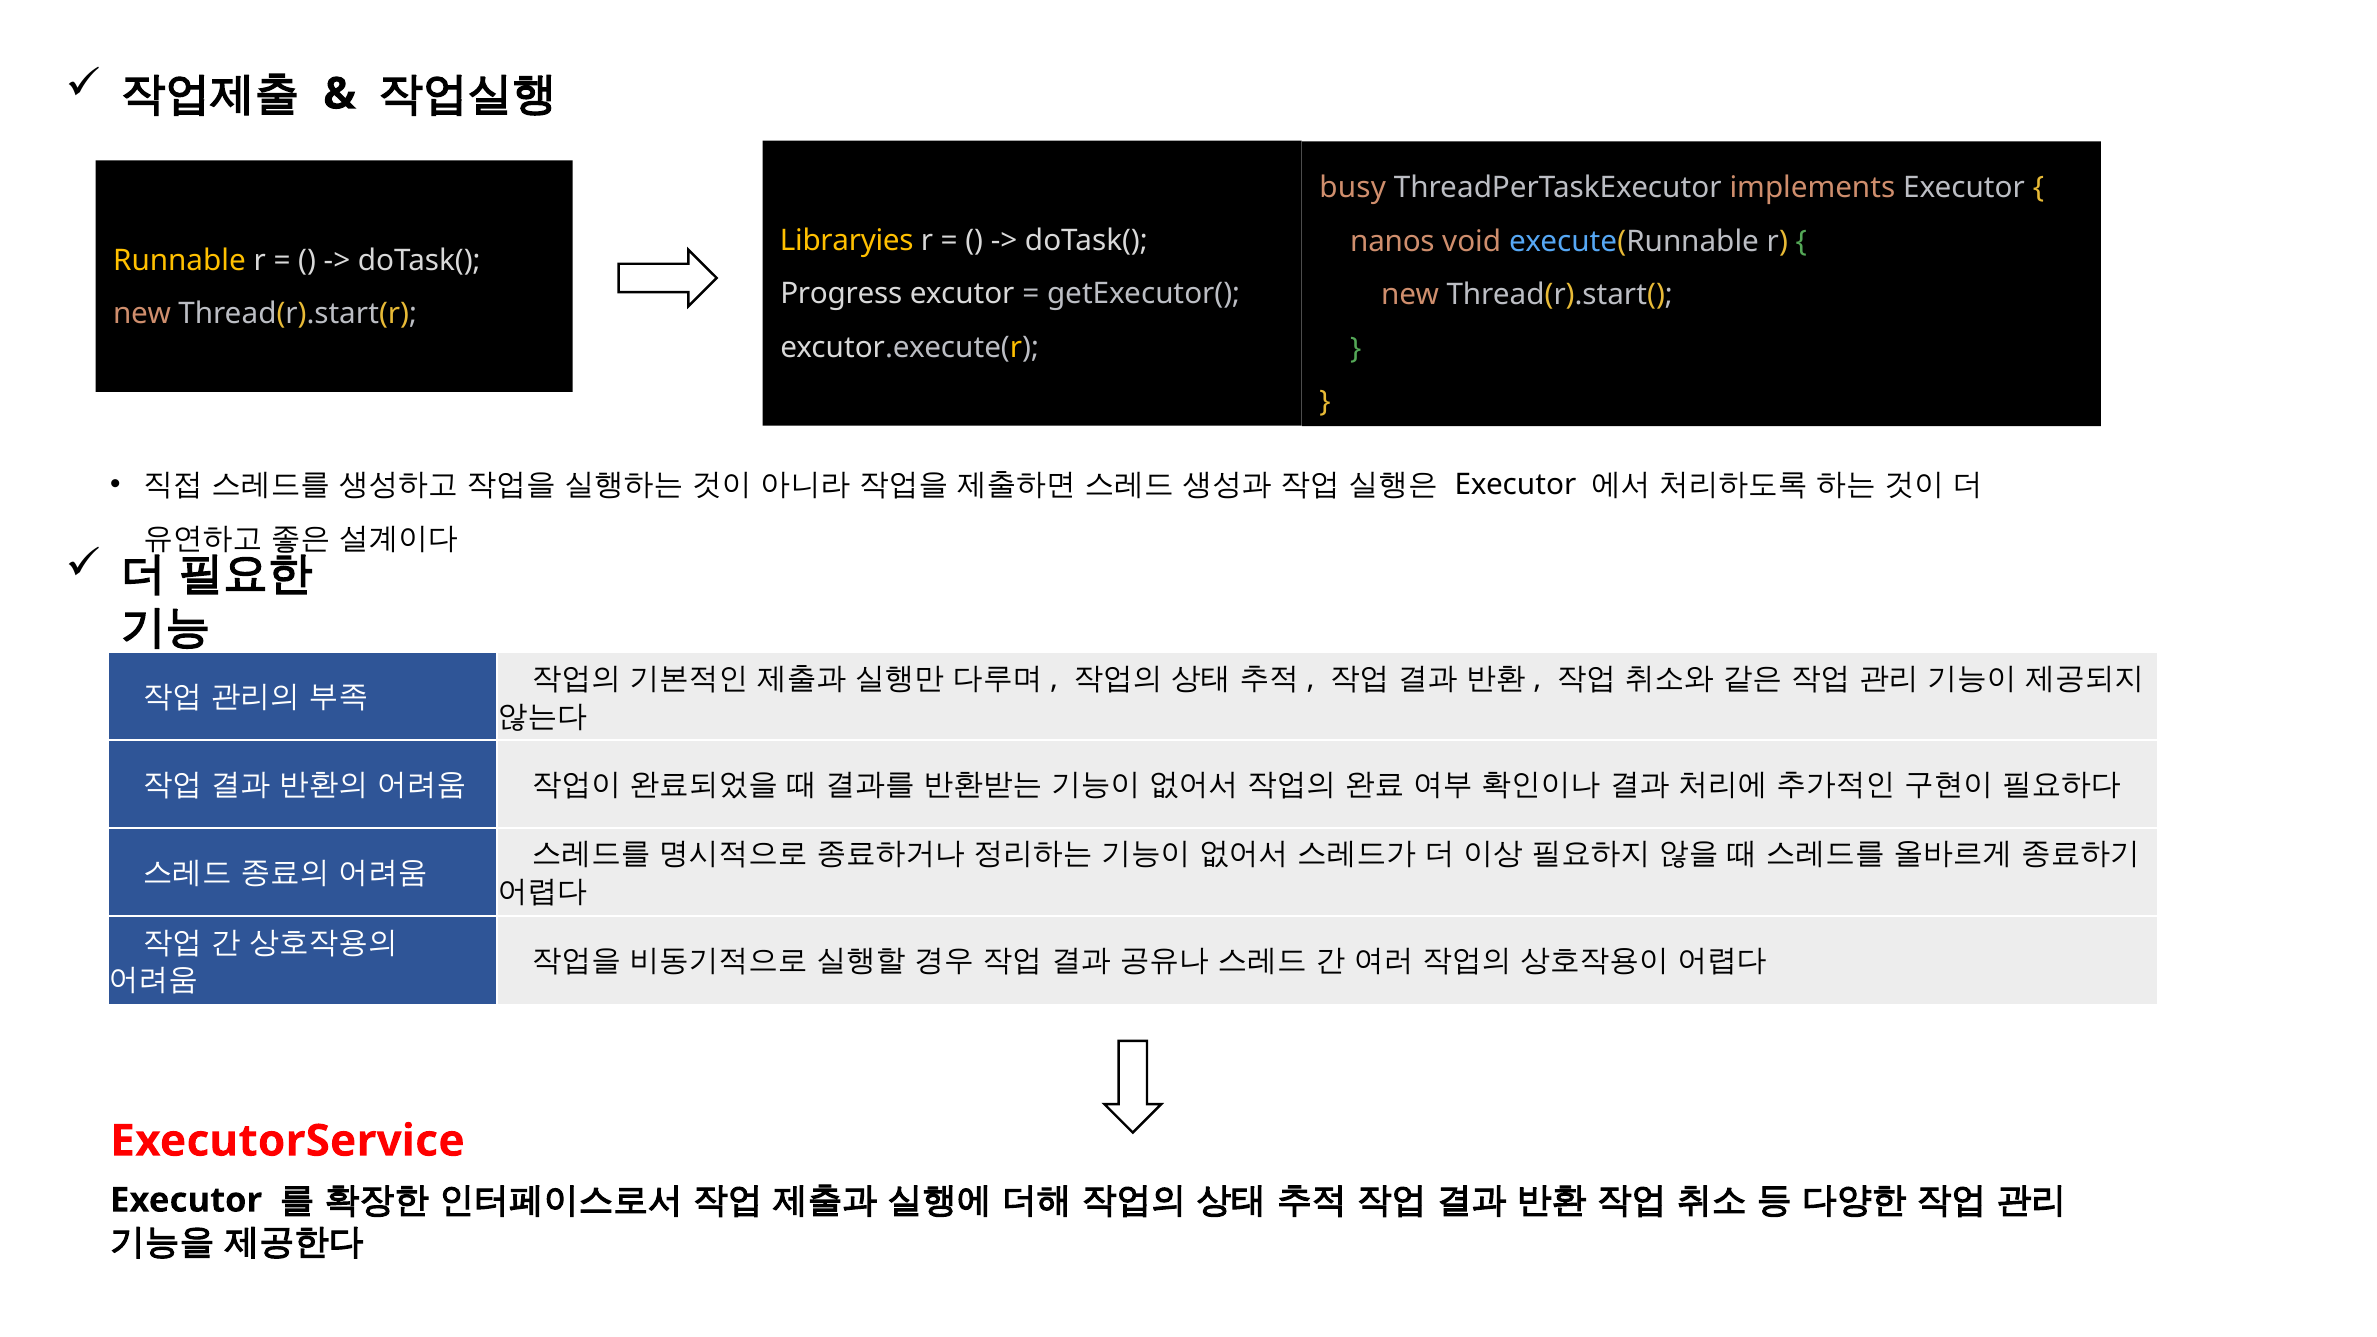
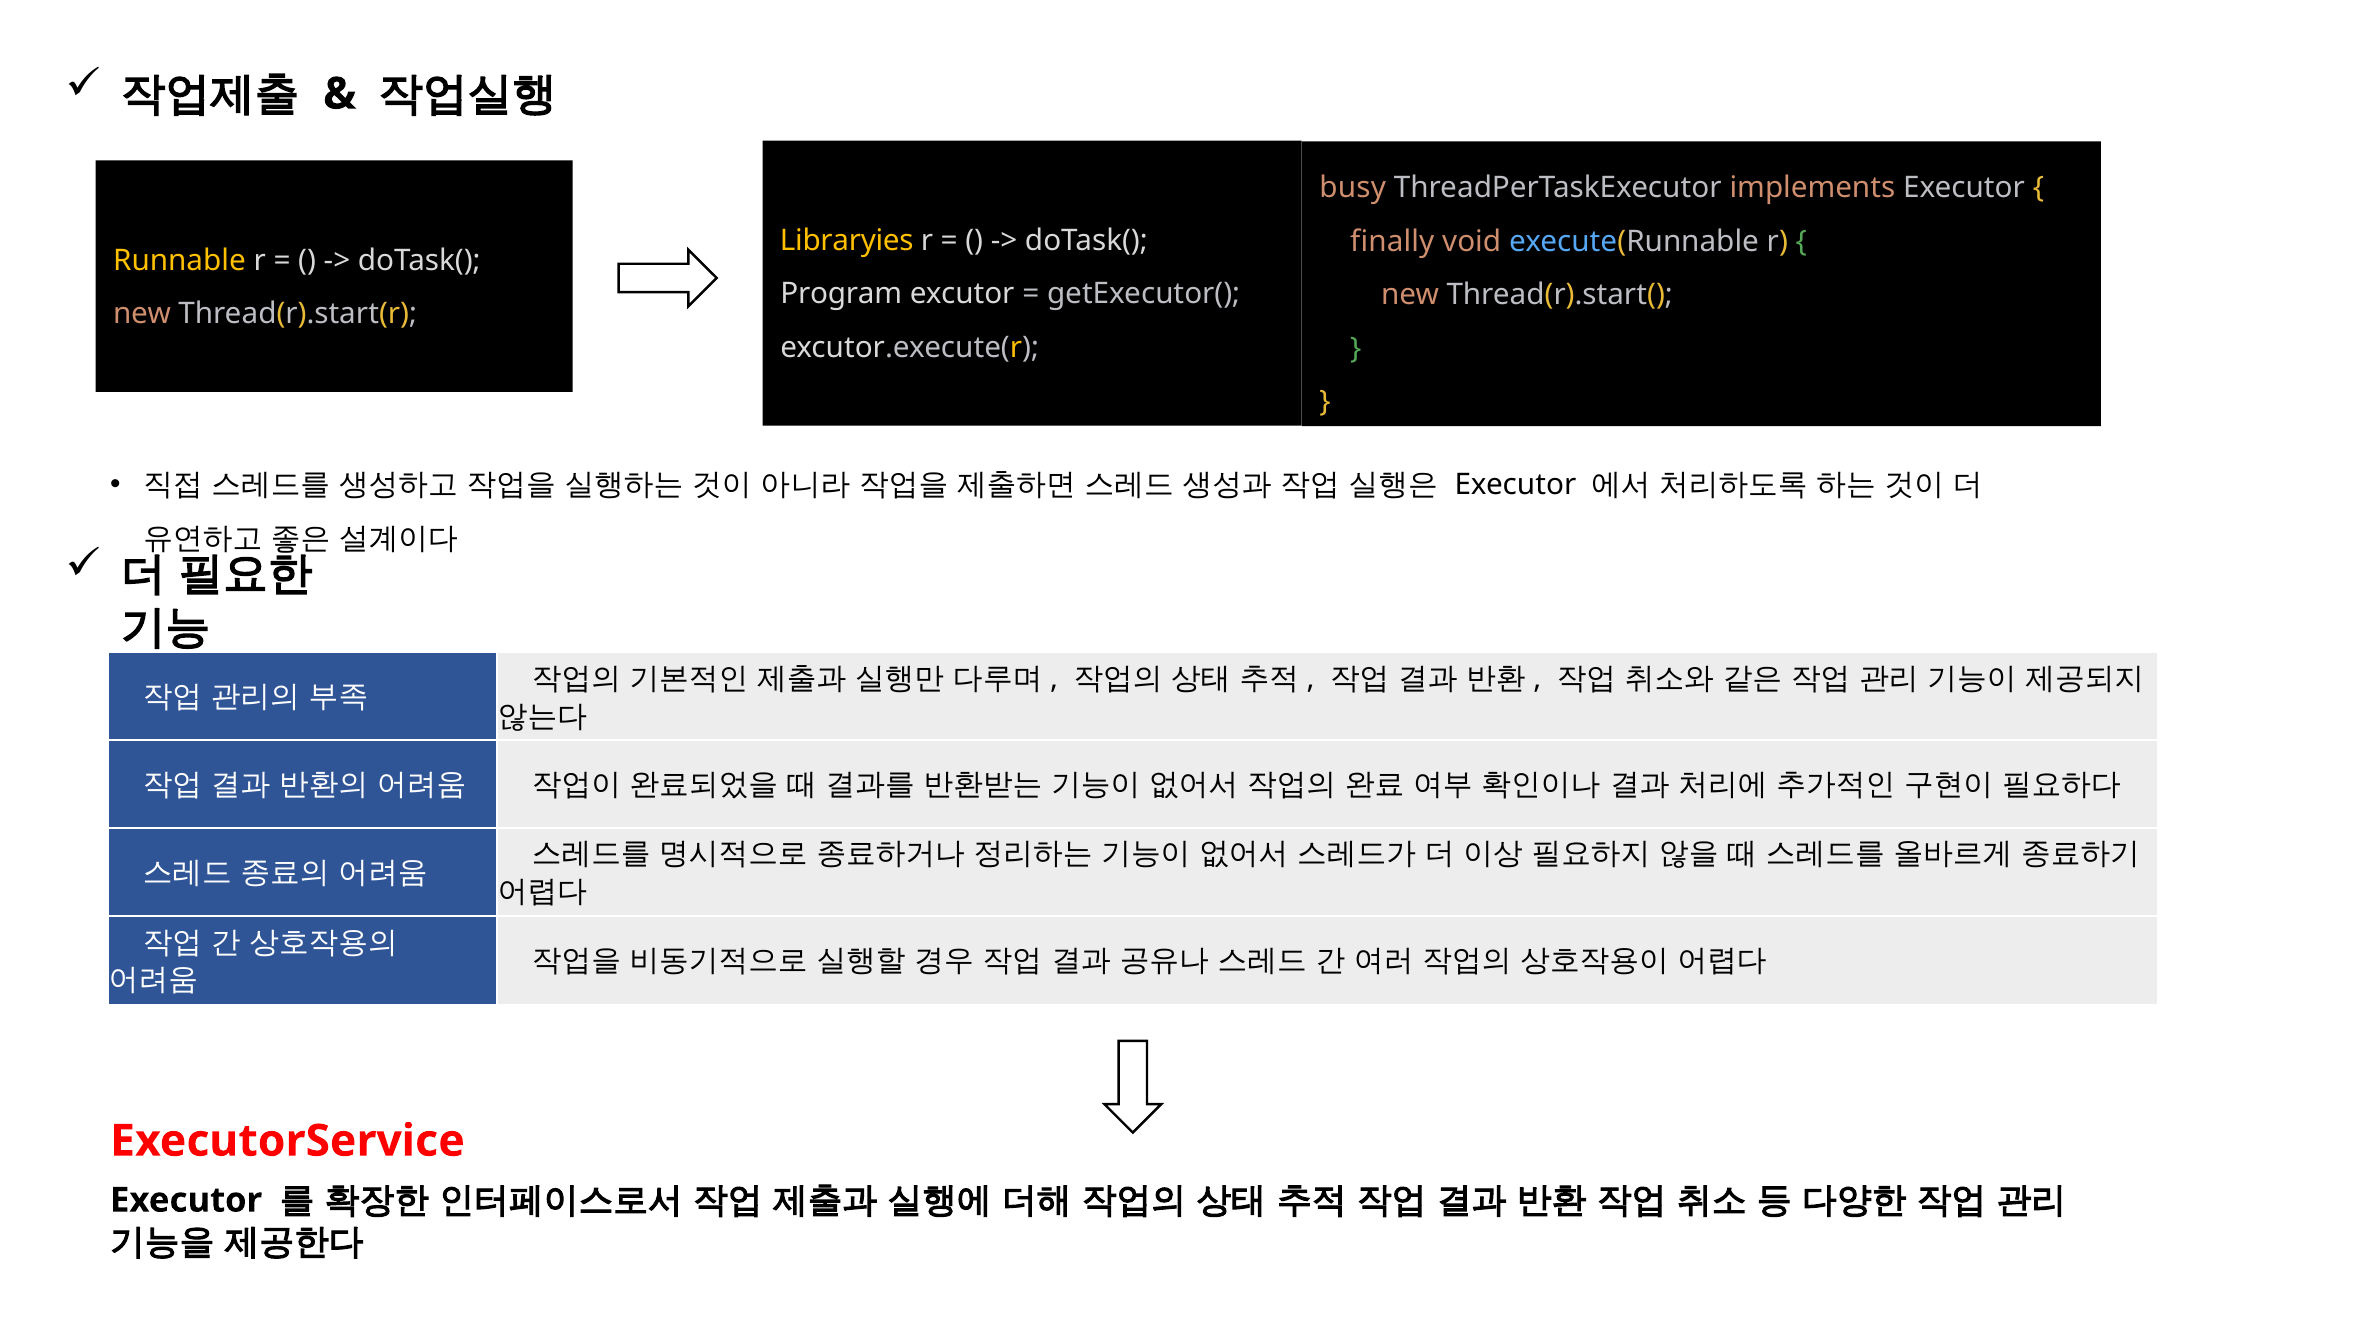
nanos: nanos -> finally (1392, 241)
Progress: Progress -> Program (841, 294)
